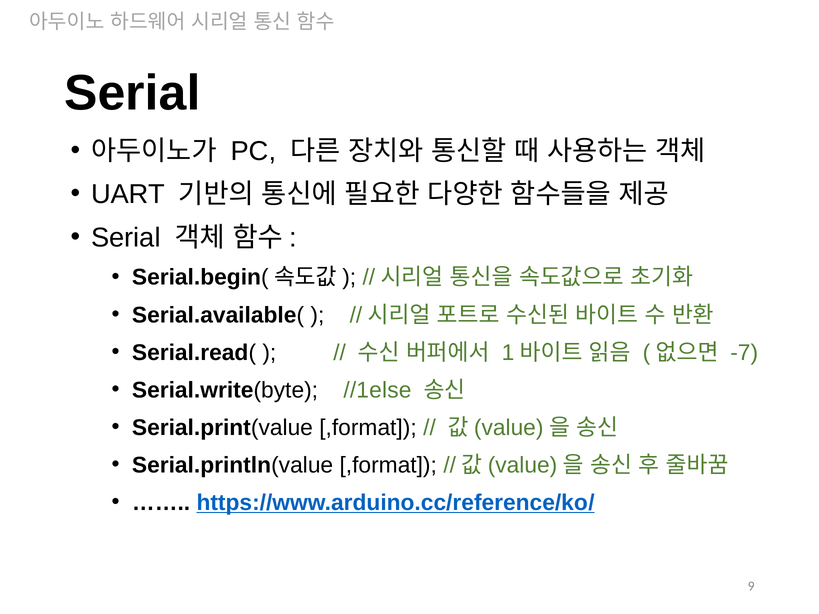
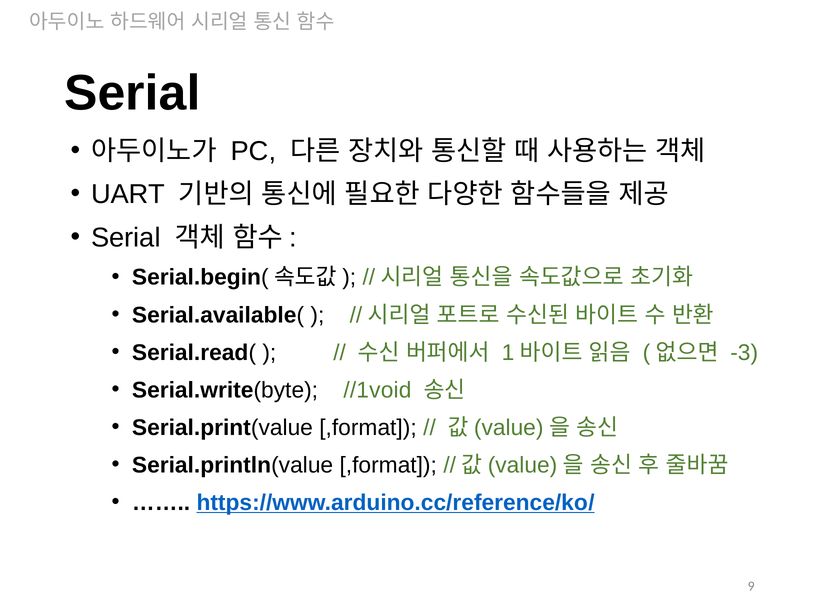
-7: -7 -> -3 (744, 353)
//1else: //1else -> //1void (377, 390)
